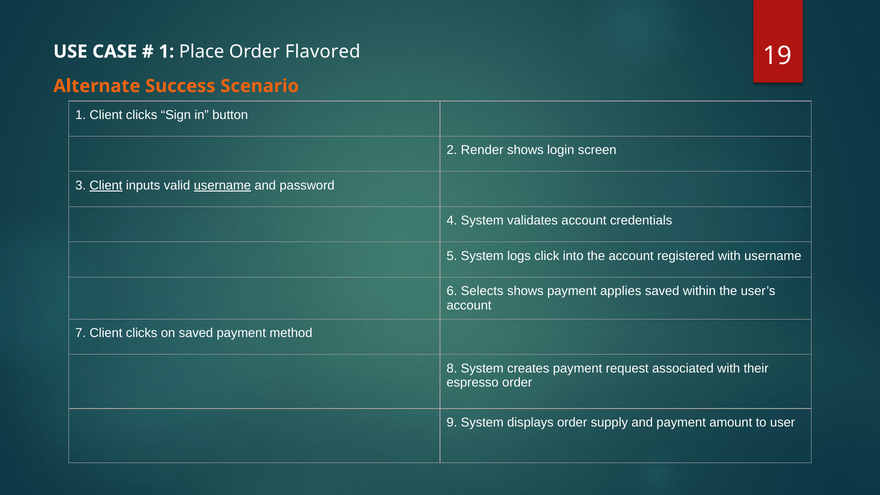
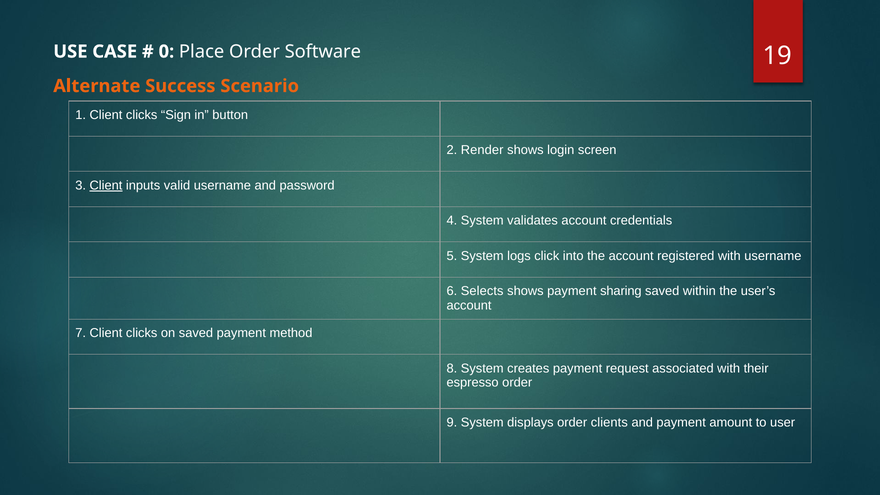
1: 1 -> 0 (166, 52)
Flavored: Flavored -> Software (323, 52)
username underline: present -> none (222, 185)
applies: applies -> sharing (621, 291)
supply: supply -> clients (609, 422)
